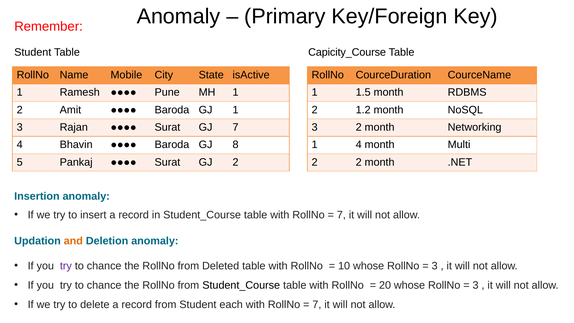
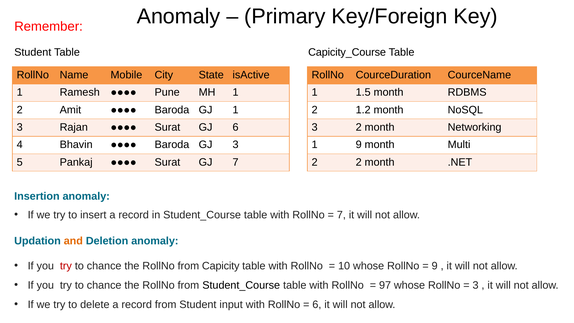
GJ 7: 7 -> 6 (236, 127)
GJ 8: 8 -> 3 (236, 145)
1 4: 4 -> 9 (359, 145)
GJ 2: 2 -> 7 (236, 162)
try colour: purple -> red (66, 266)
Deleted: Deleted -> Capicity (221, 266)
3: 3 -> 9 (435, 266)
20: 20 -> 97 (385, 285)
each: each -> input (231, 305)
7: 7 -> 6 (317, 305)
